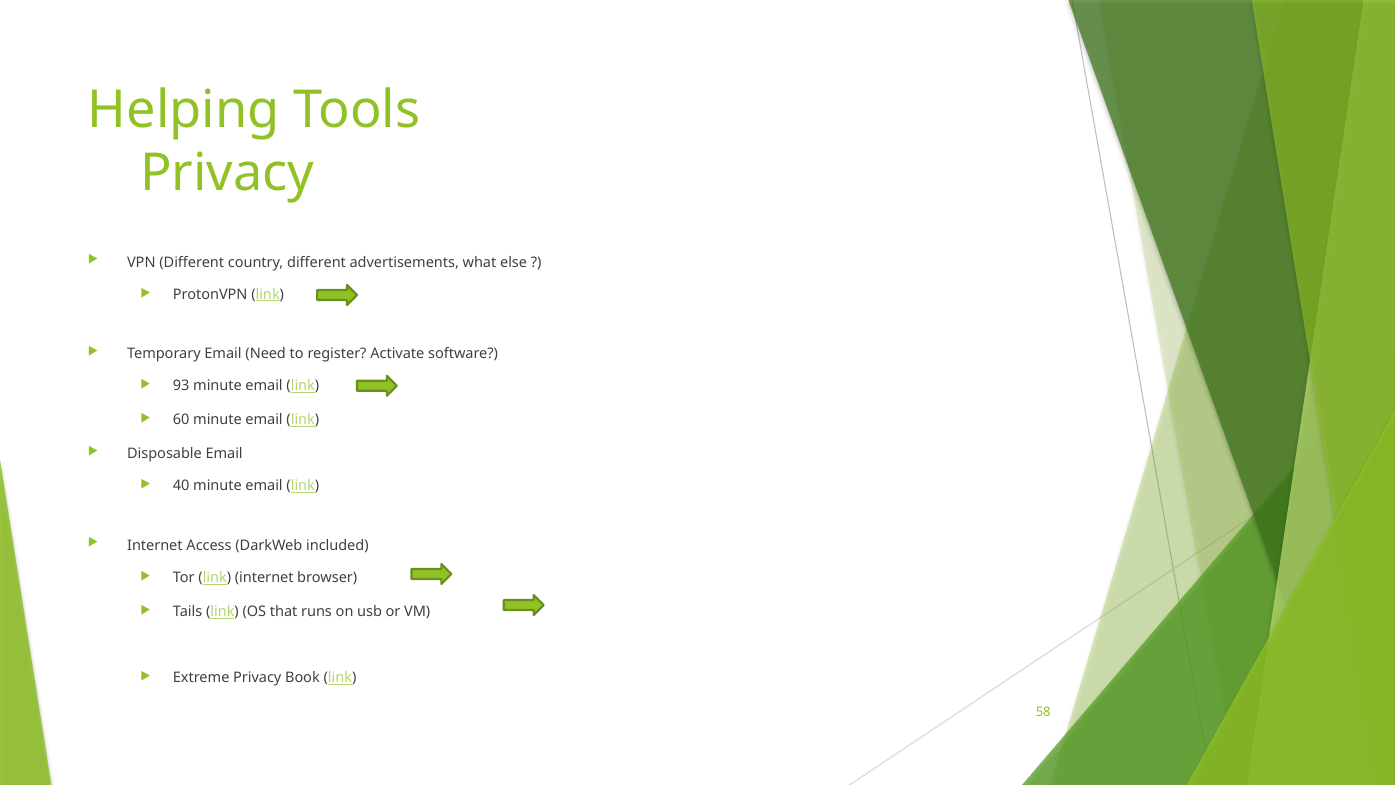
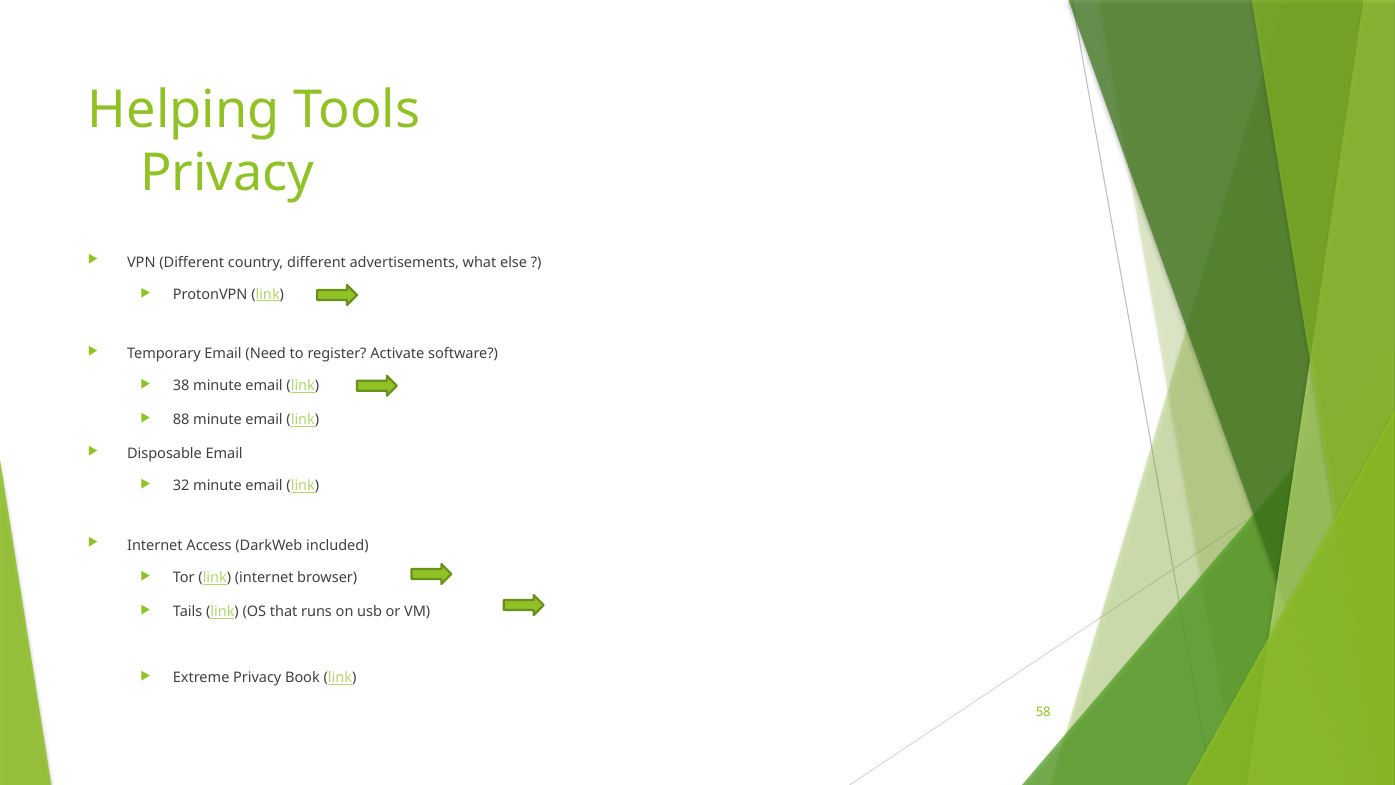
93: 93 -> 38 (181, 385)
60: 60 -> 88 (181, 420)
40: 40 -> 32 (181, 486)
